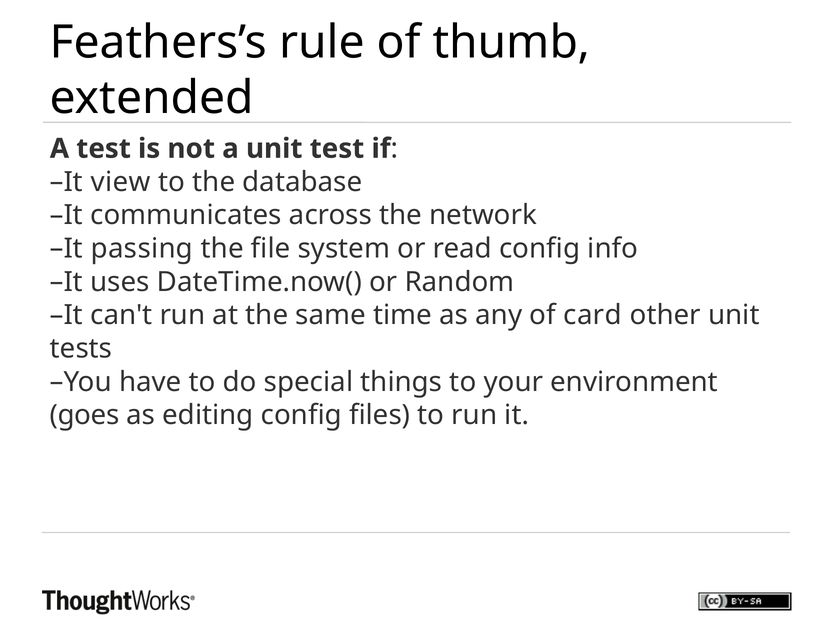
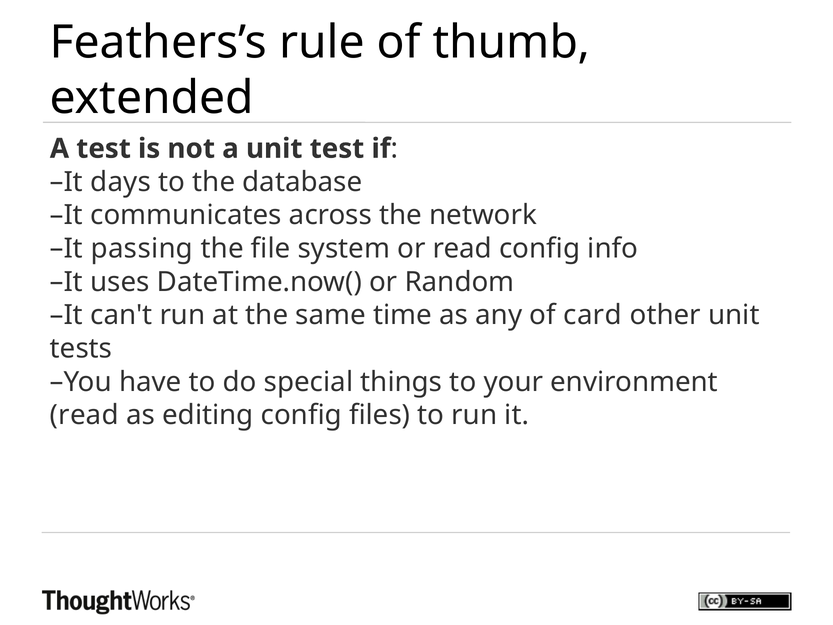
view: view -> days (121, 182)
goes: goes -> read (84, 415)
